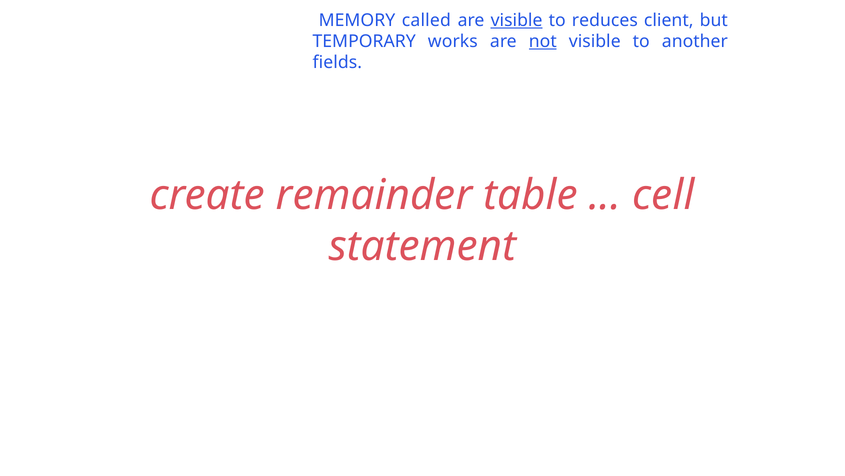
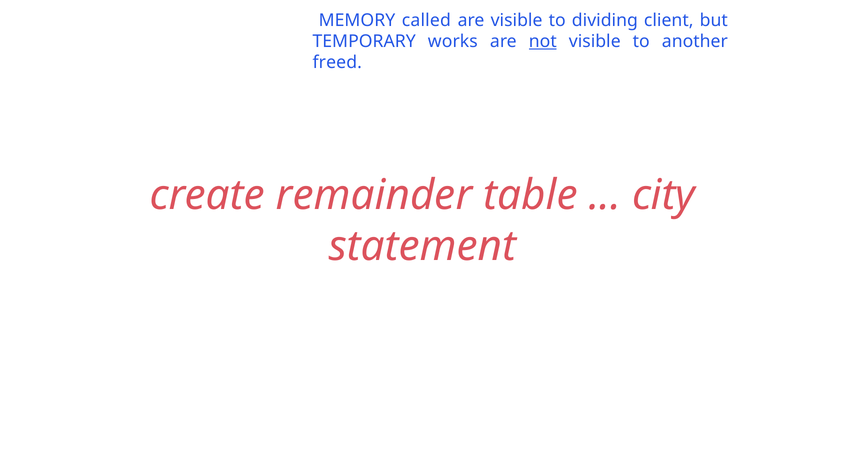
visible underline: present -> none (517, 20)
reduces: reduces -> dividing (605, 20)
fields: fields -> freed (337, 62)
cell: cell -> city (664, 195)
